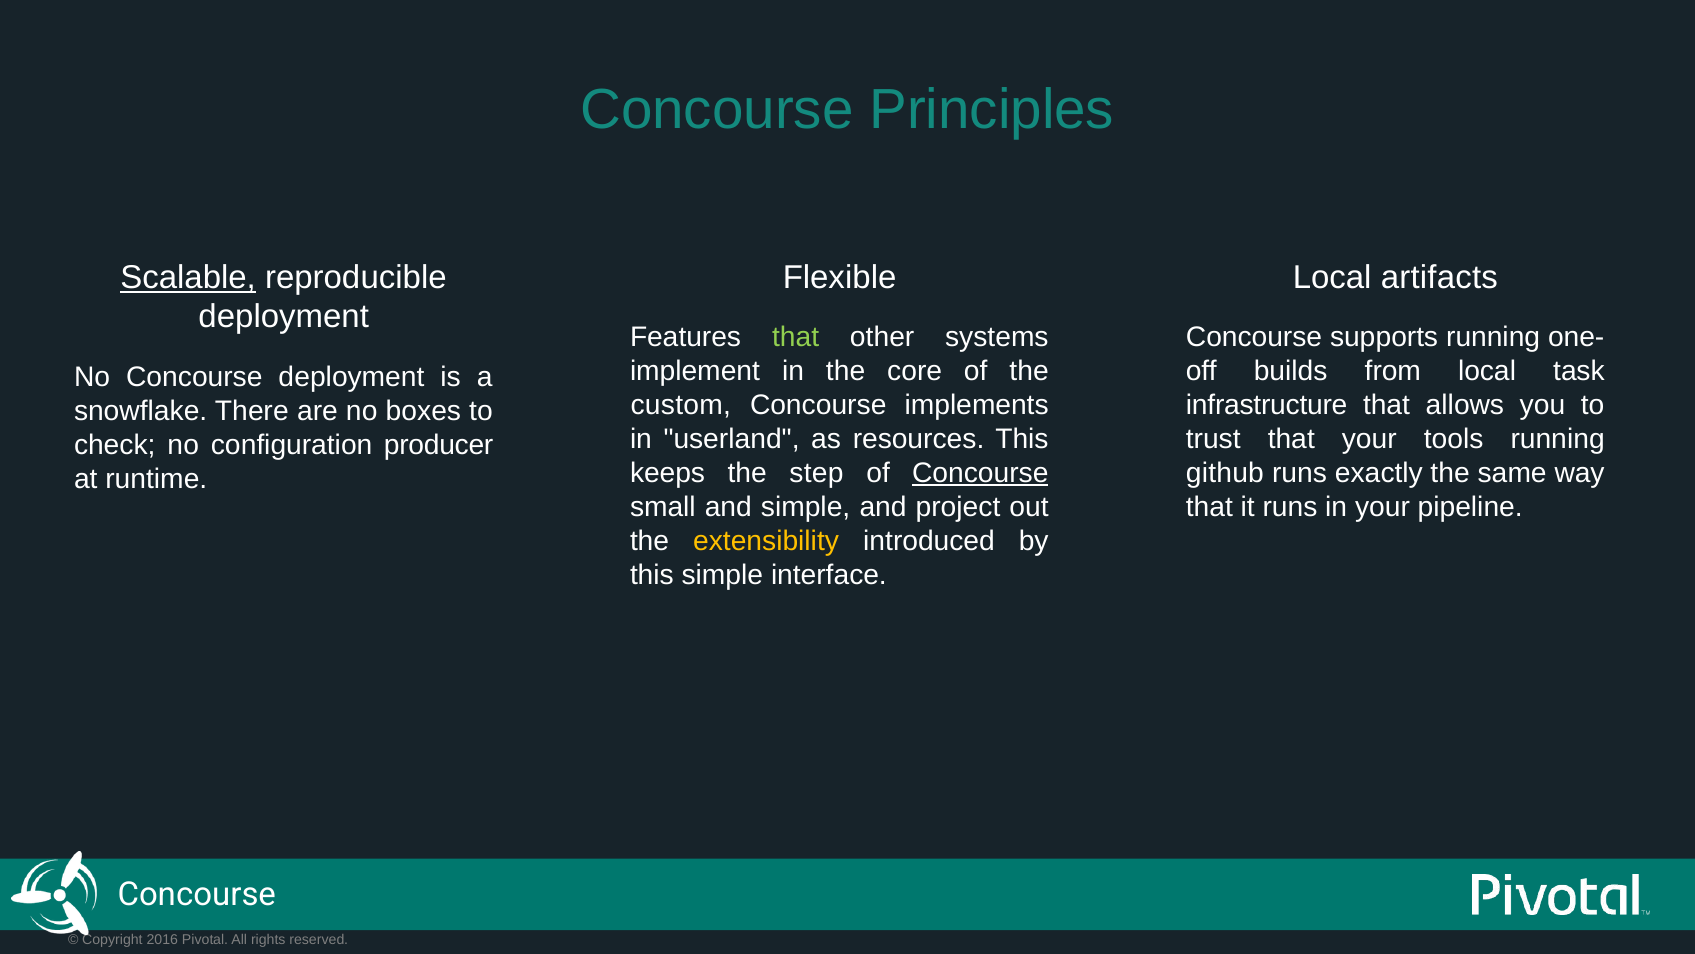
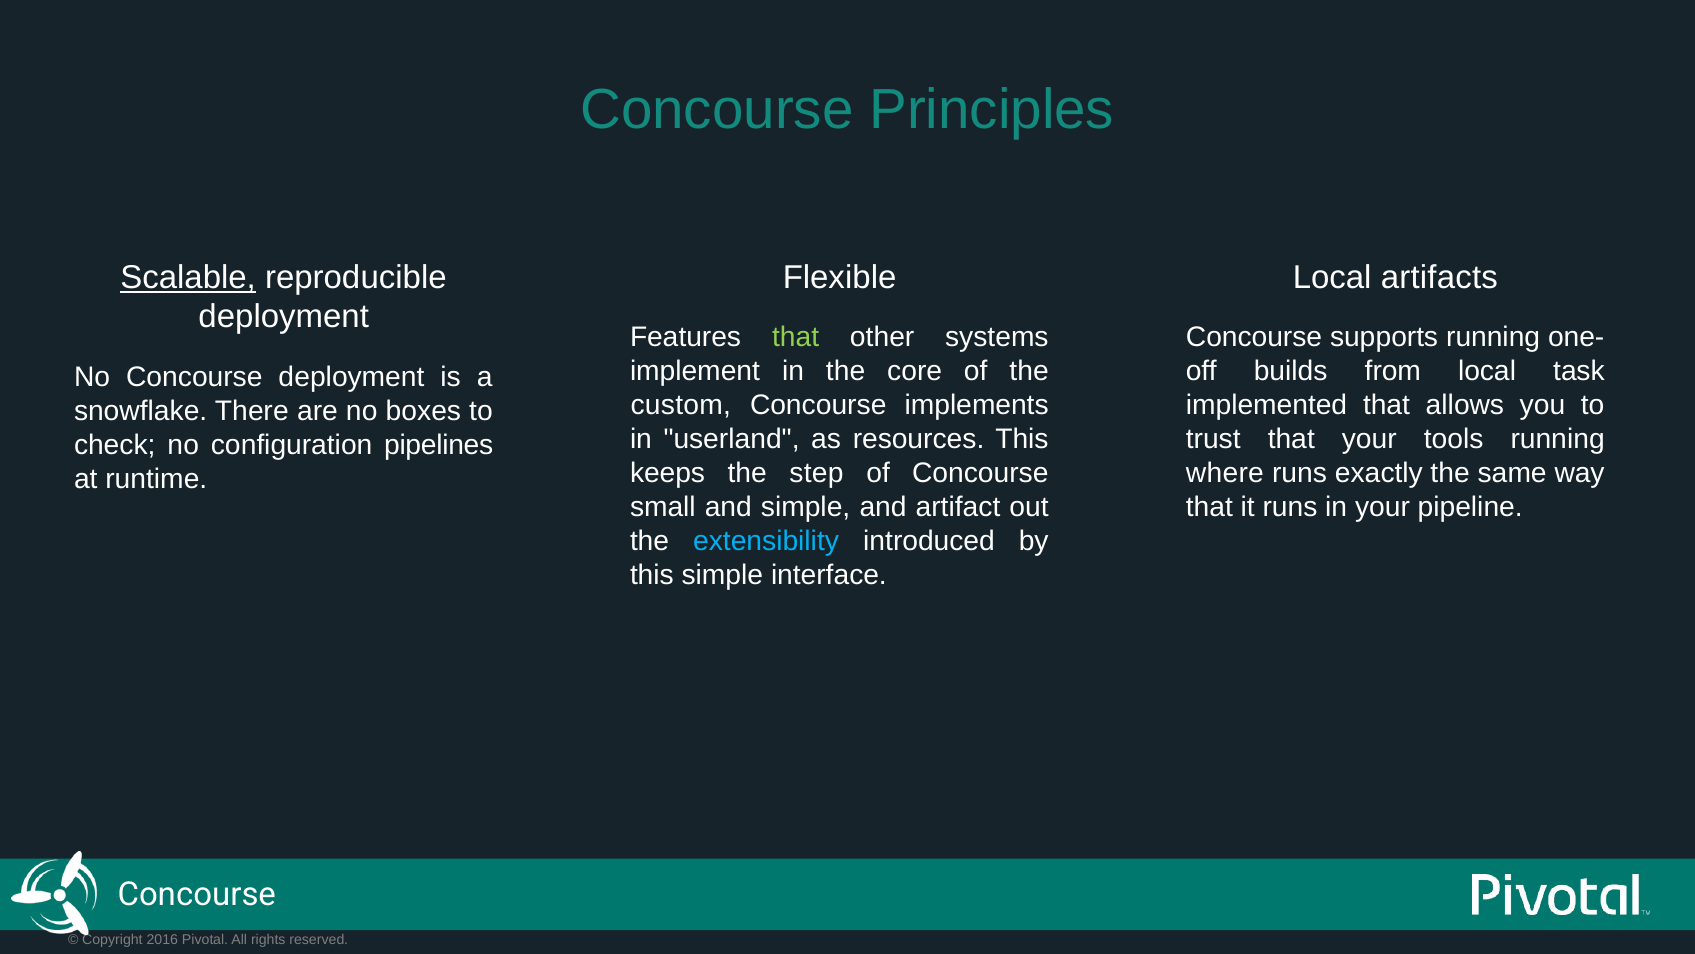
infrastructure: infrastructure -> implemented (1267, 405)
producer: producer -> pipelines (439, 445)
Concourse underline: present -> none (980, 473)
github: github -> where (1225, 473)
project: project -> artifact (958, 507)
extensibility colour: yellow -> light blue (766, 541)
